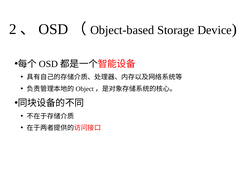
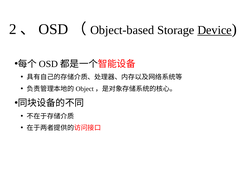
Device underline: none -> present (215, 30)
